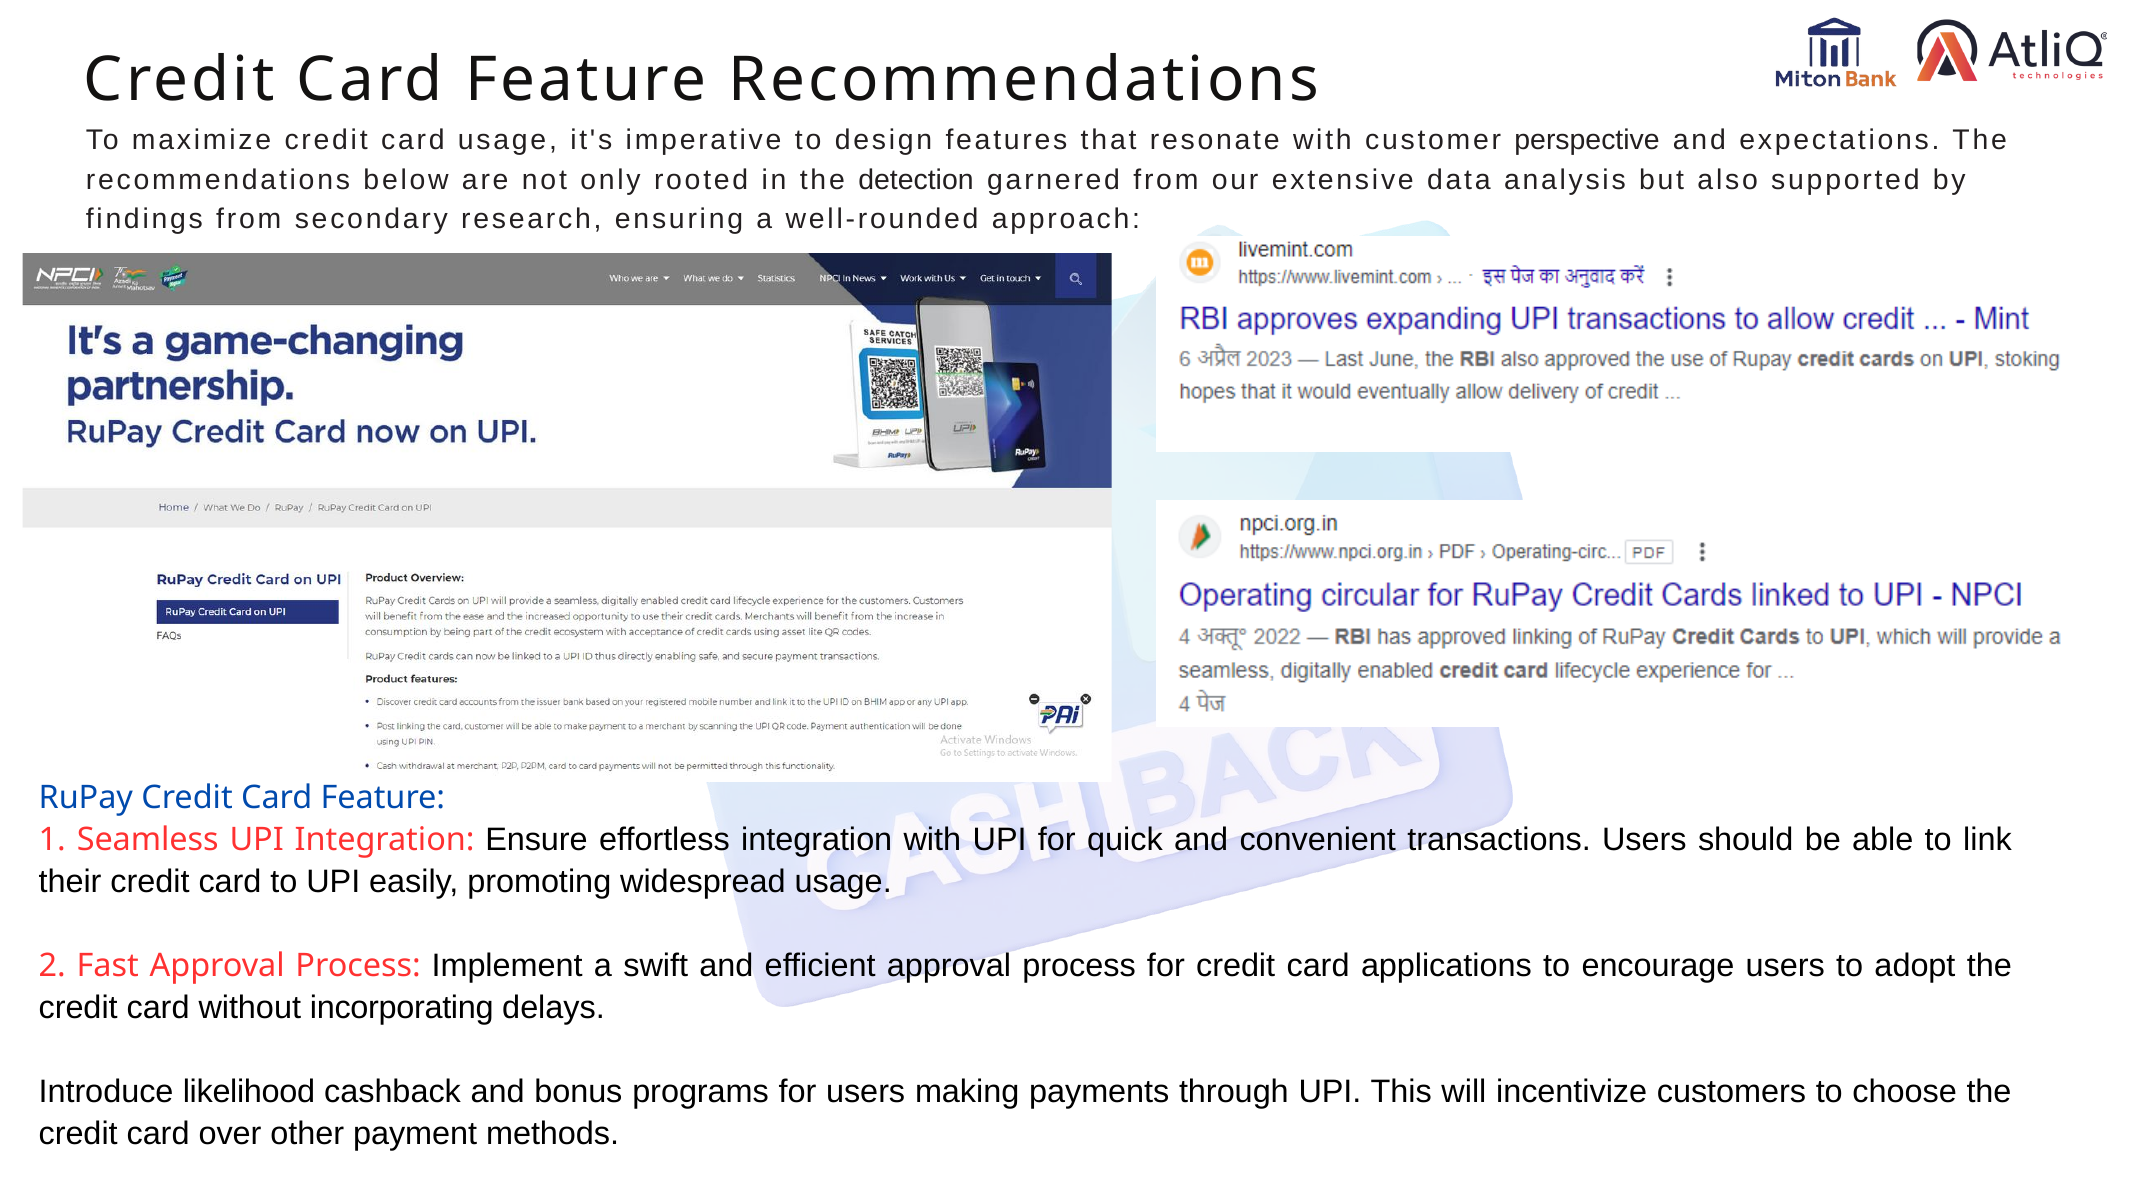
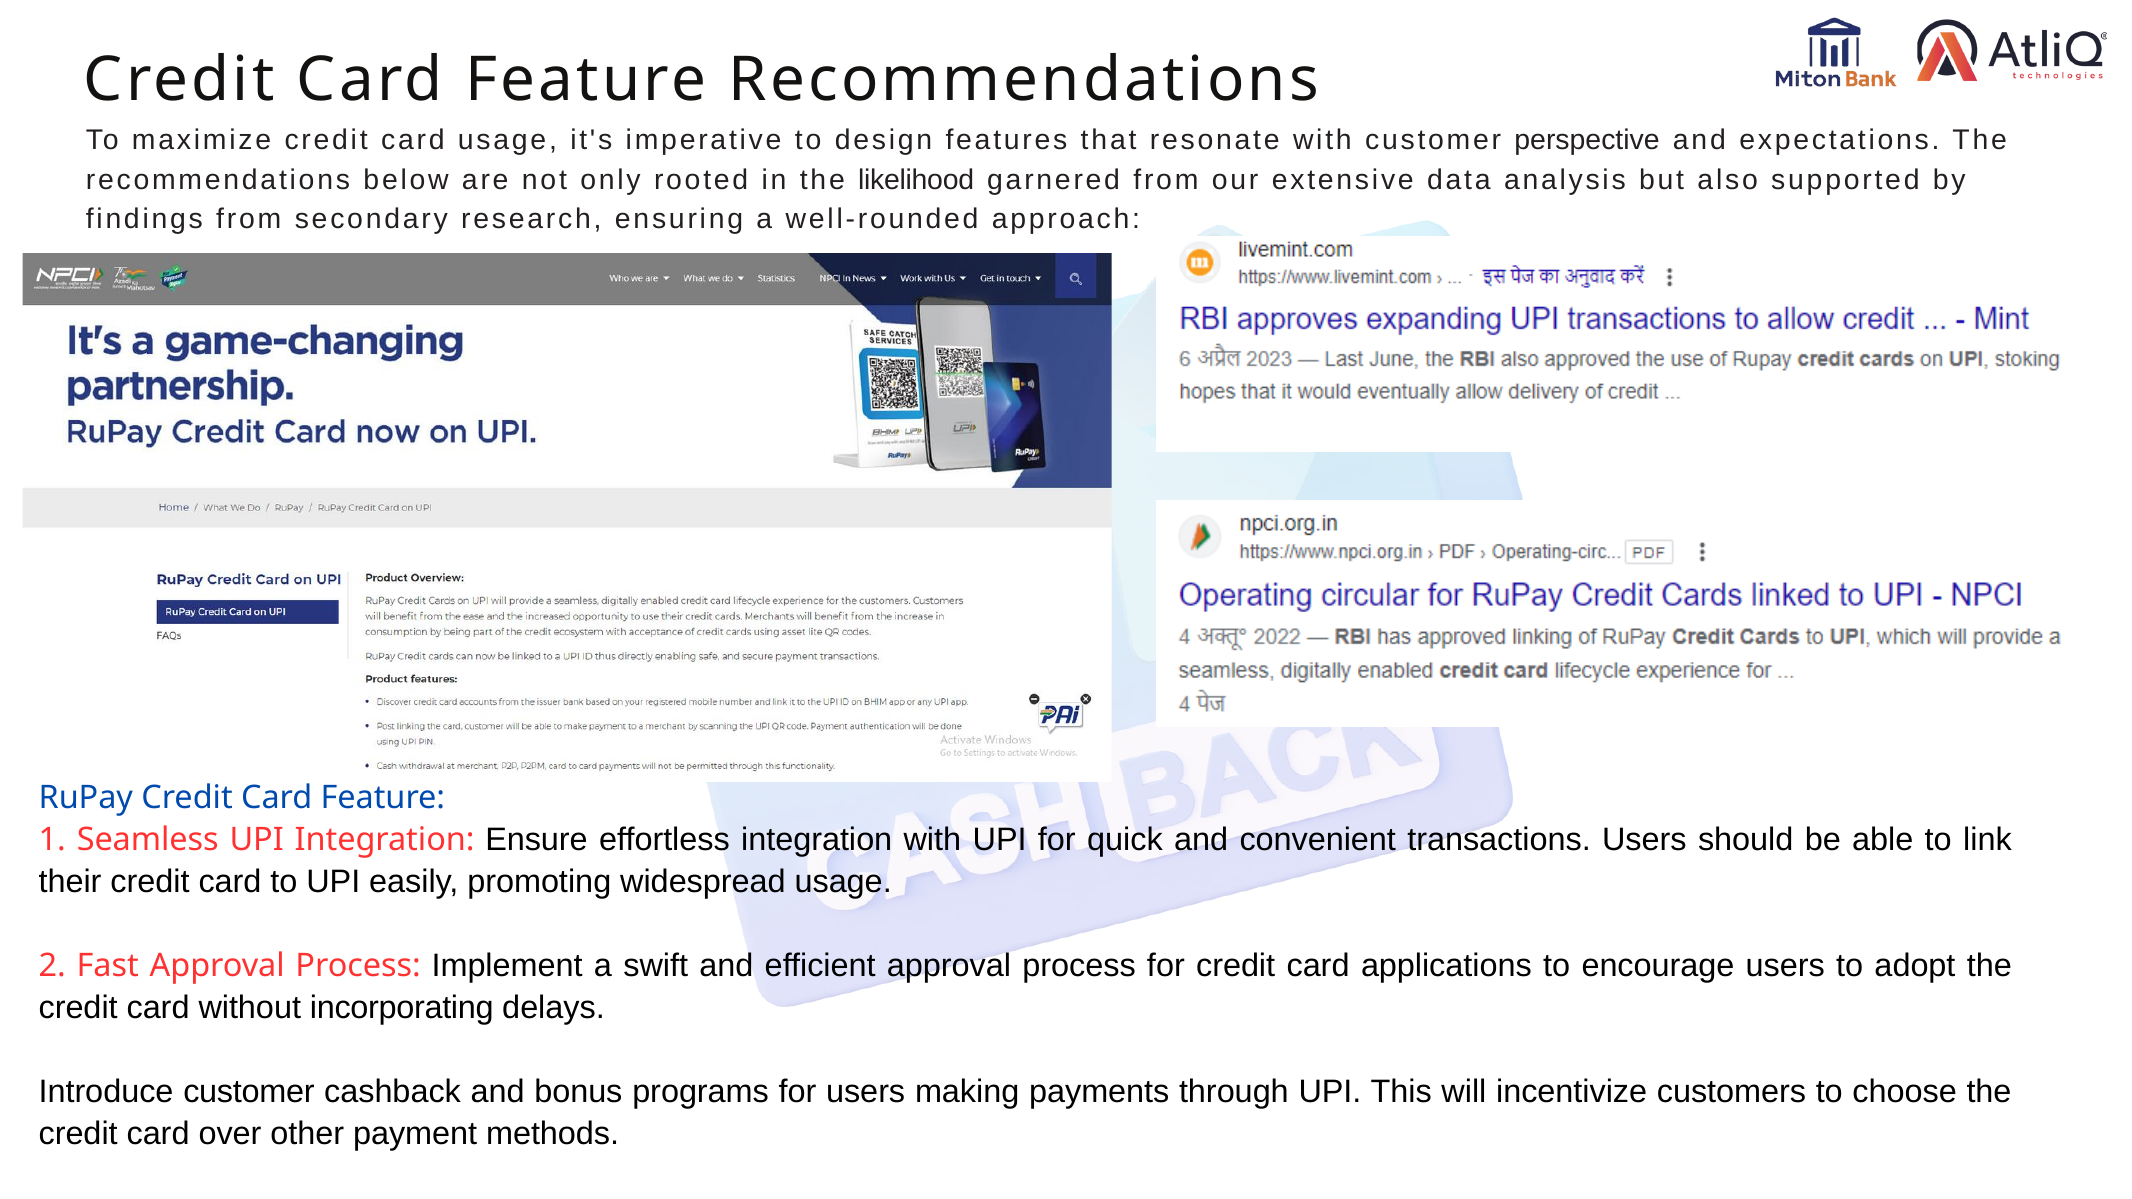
detection: detection -> likelihood (916, 180)
Introduce likelihood: likelihood -> customer (249, 1092)
